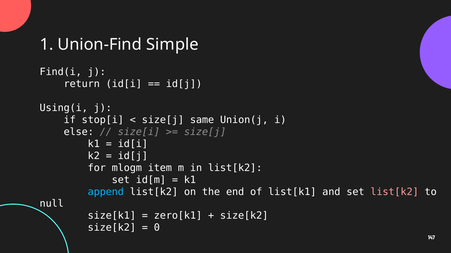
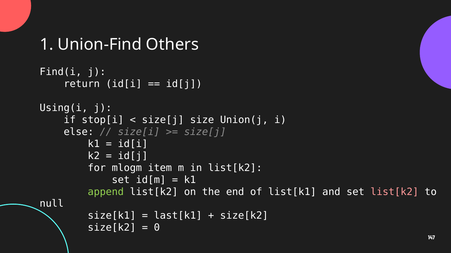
Simple: Simple -> Others (172, 45)
same: same -> size (202, 120)
append colour: light blue -> light green (106, 192)
zero[k1: zero[k1 -> last[k1 (178, 216)
